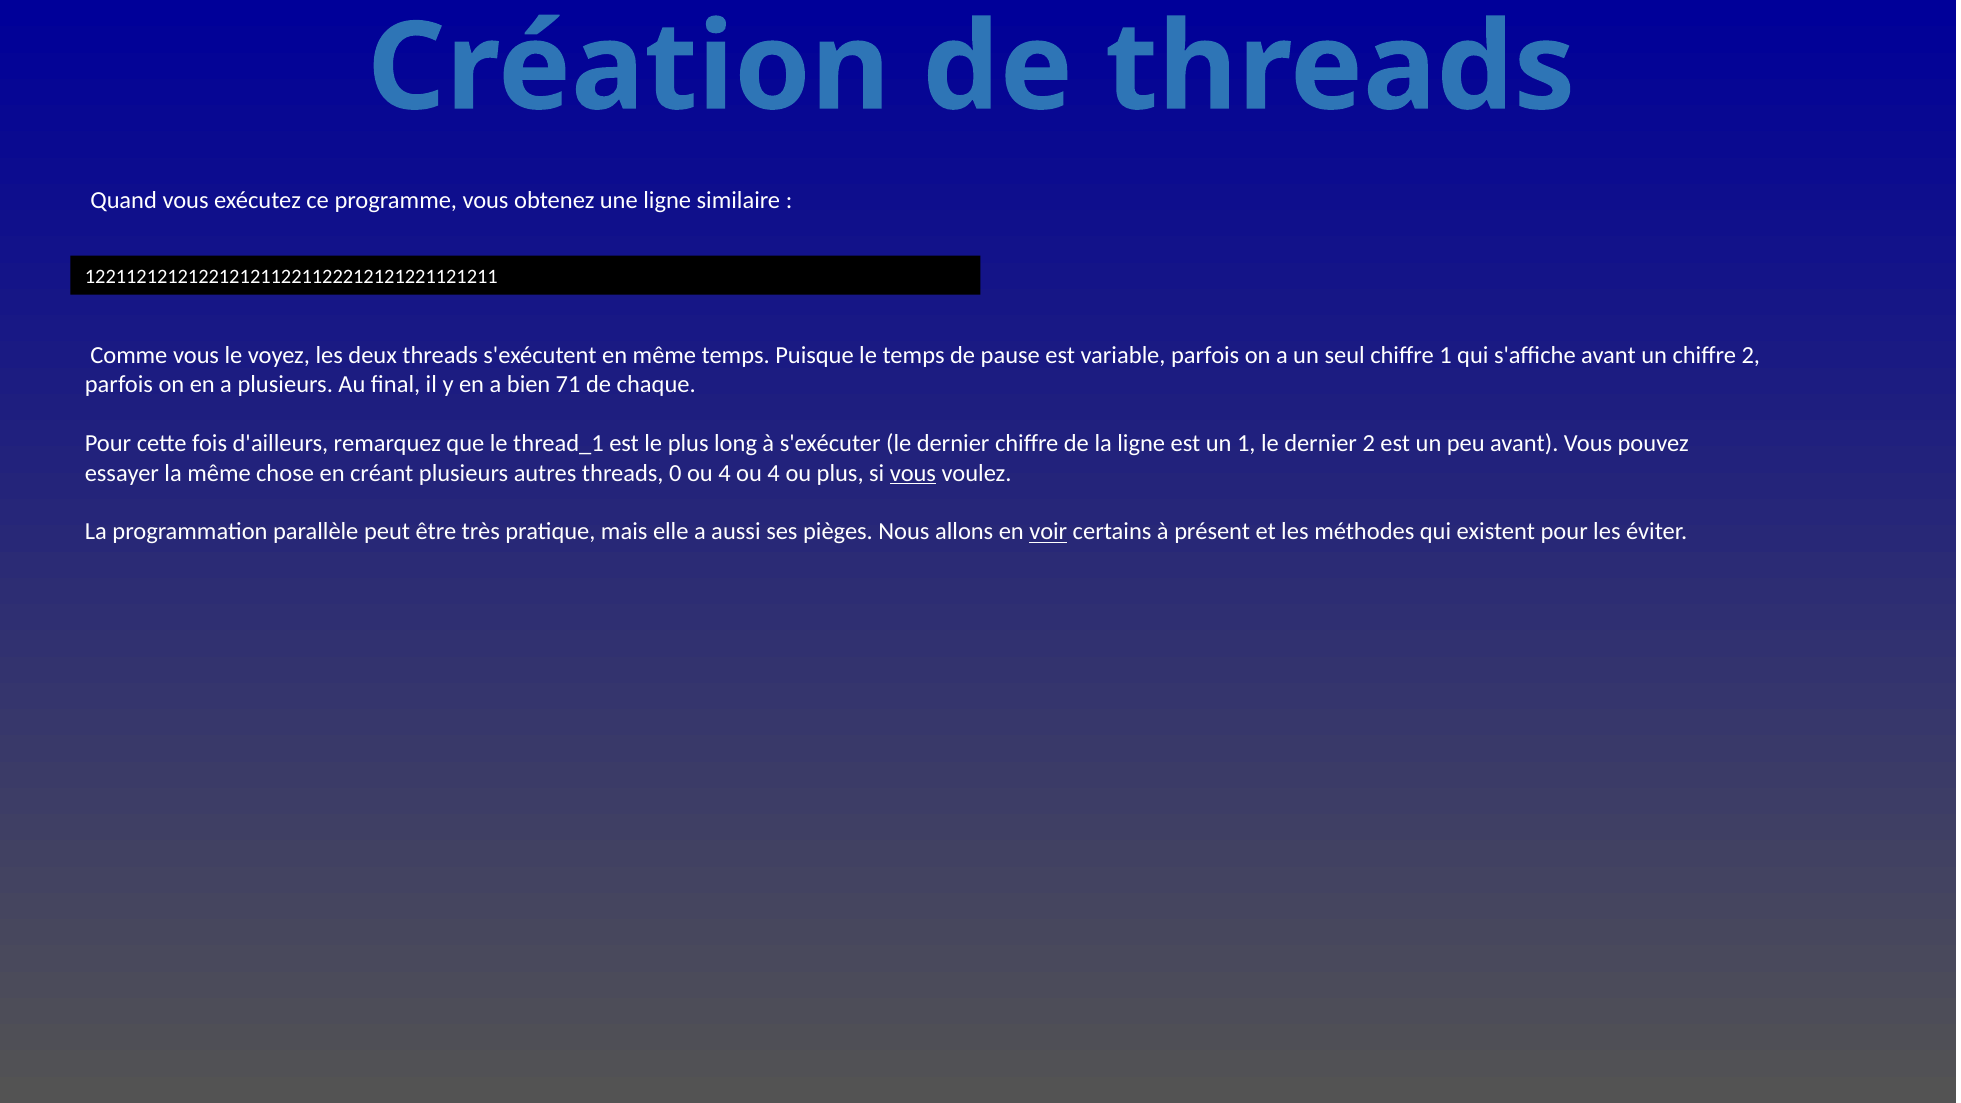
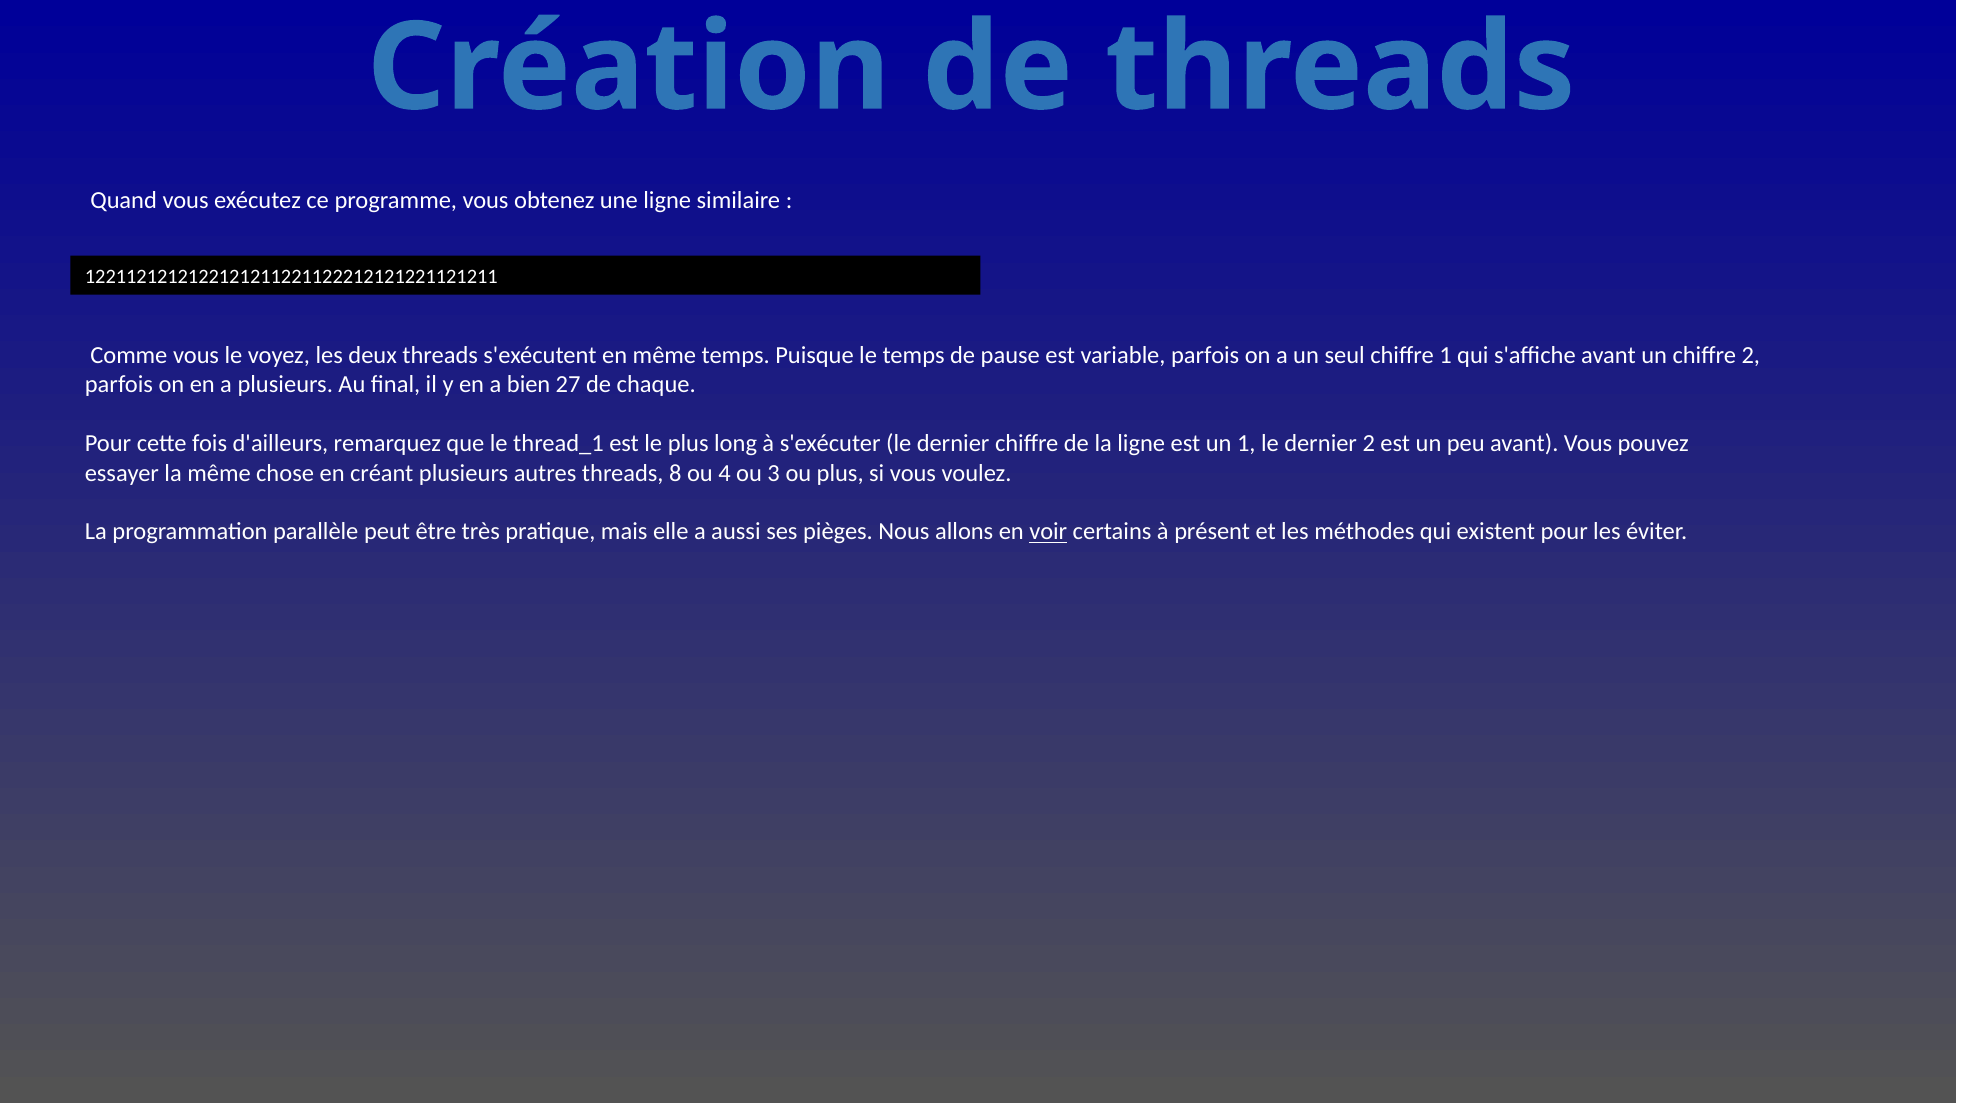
71: 71 -> 27 (568, 385)
0: 0 -> 8 (675, 473)
4 ou 4: 4 -> 3 (774, 473)
vous underline: present -> none (913, 473)
